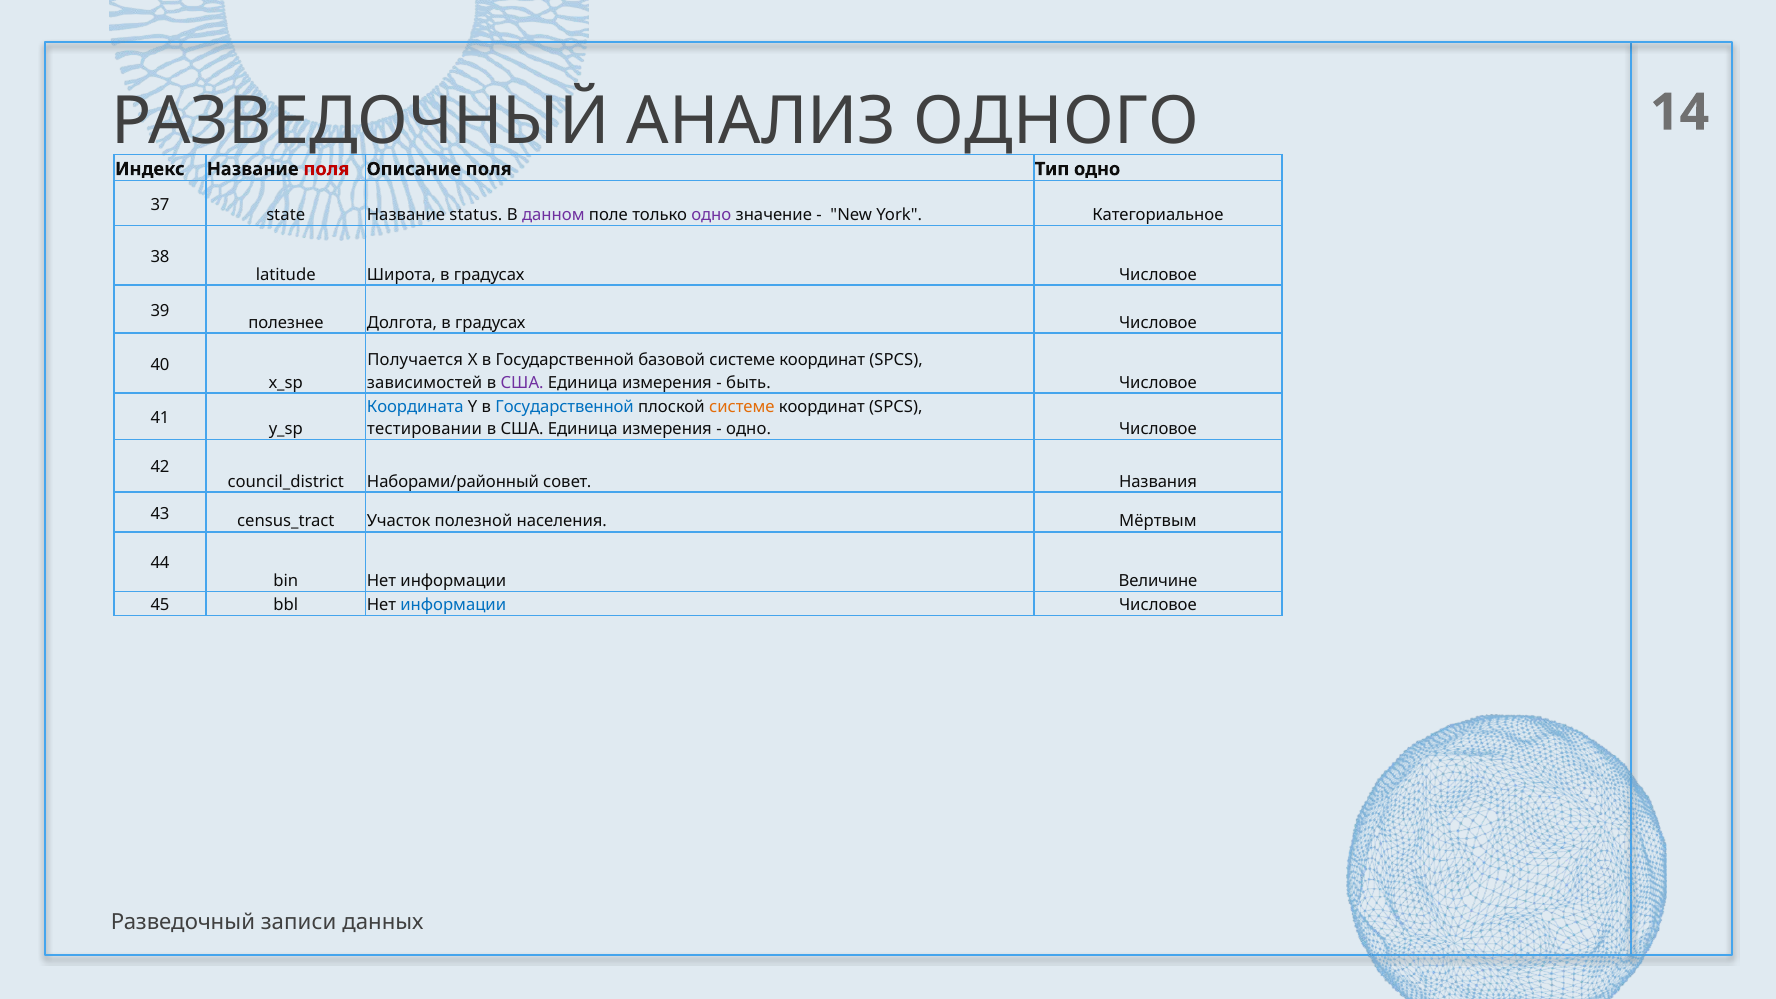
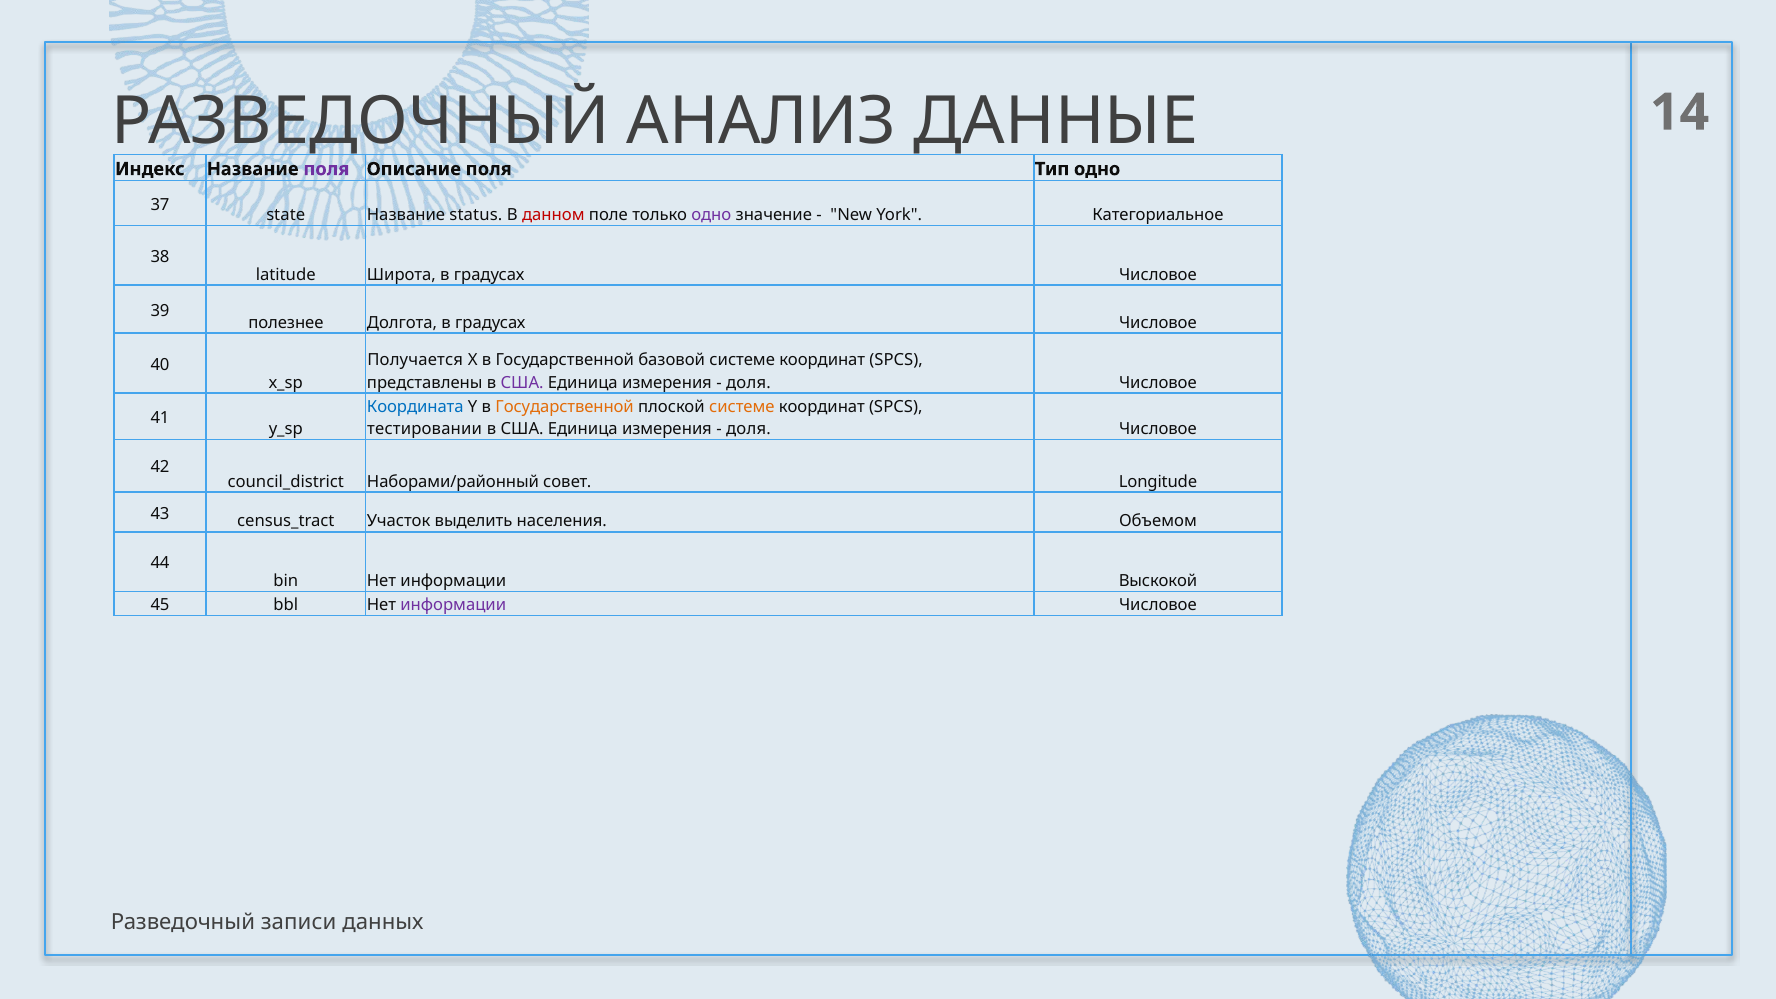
ОДНОГО: ОДНОГО -> ДАННЫЕ (1056, 121)
поля colour: red -> purple (326, 169)
данном colour: purple -> red (553, 215)
зависимостей: зависимостей -> представлены (425, 383)
быть: быть -> доля (748, 383)
Государственной colour: blue -> orange (565, 407)
одно: одно -> доля (748, 429)
Названия: Названия -> Longitude (1158, 482)
полезной: полезной -> выделить (474, 521)
Мёртвым: Мёртвым -> Объемом (1158, 521)
Величине: Величине -> Выскокой (1158, 581)
информации colour: blue -> purple (453, 605)
